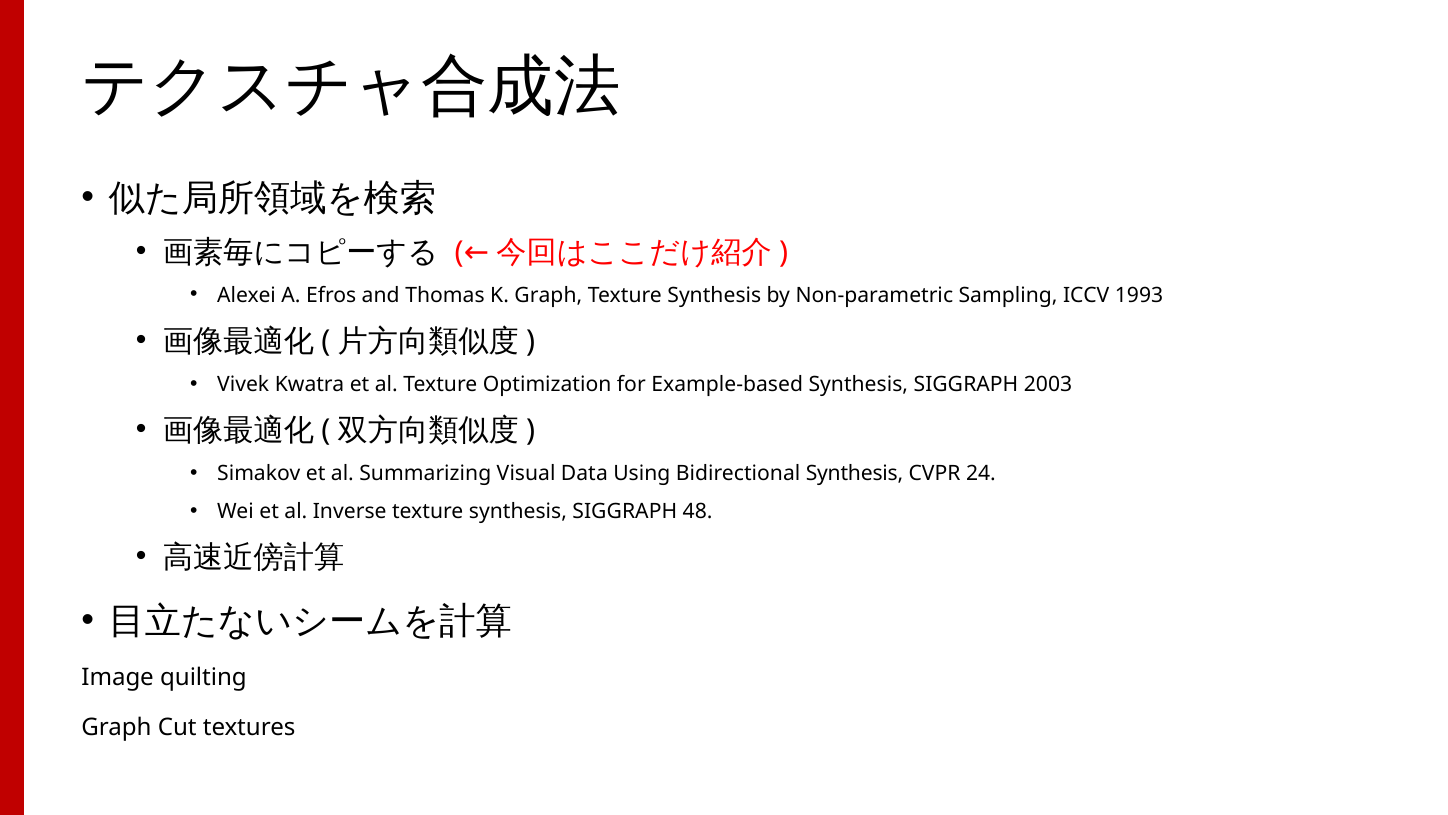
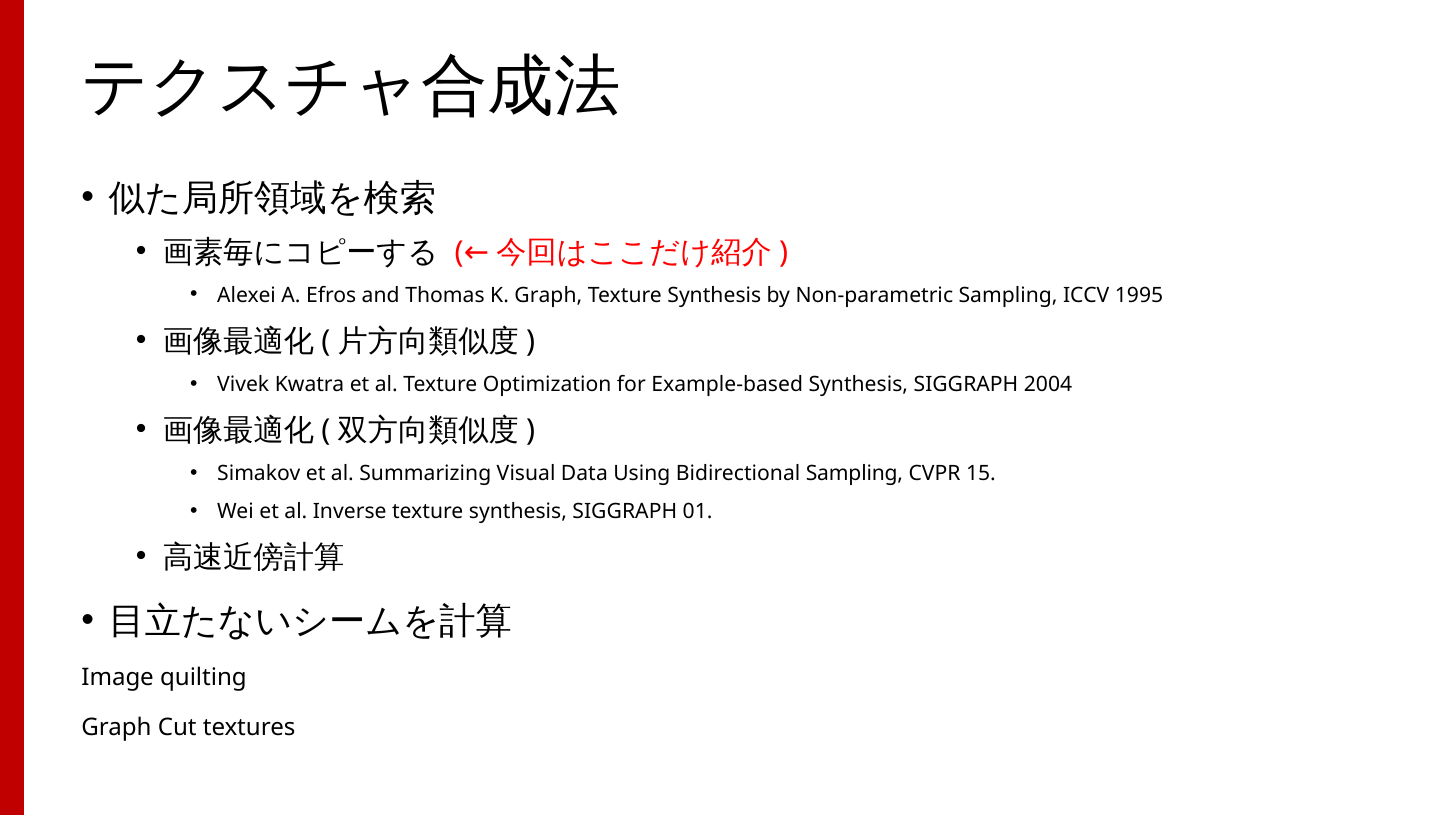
1993: 1993 -> 1995 (1139, 295)
2003: 2003 -> 2004 (1048, 384)
Bidirectional Synthesis: Synthesis -> Sampling (854, 473)
24: 24 -> 15 (981, 473)
48: 48 -> 01 (698, 511)
